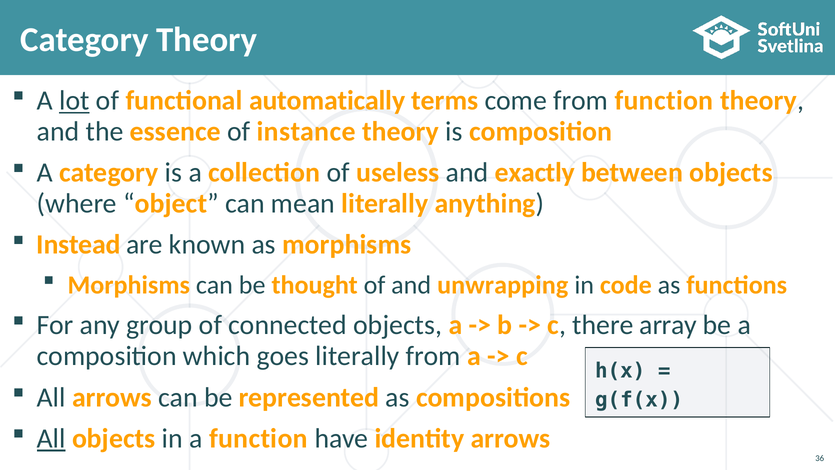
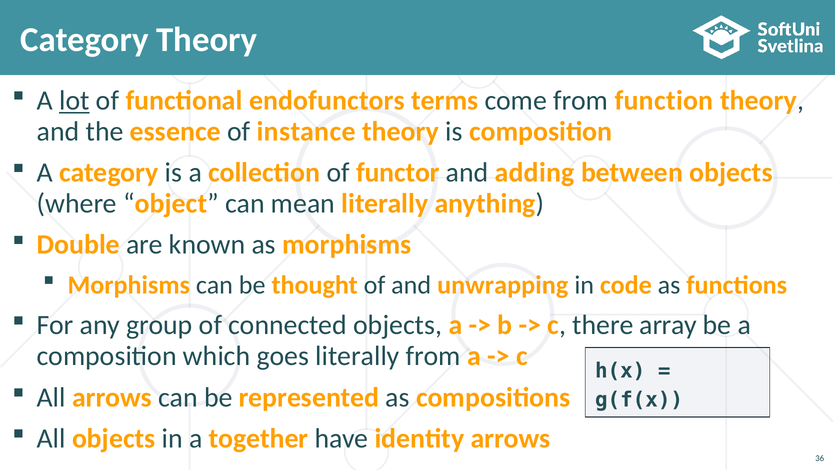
automatically: automatically -> endofunctors (327, 101)
useless: useless -> functor (398, 173)
exactly: exactly -> adding (535, 173)
Instead: Instead -> Double (78, 245)
All underline: present -> none (51, 438)
a function: function -> together (259, 438)
